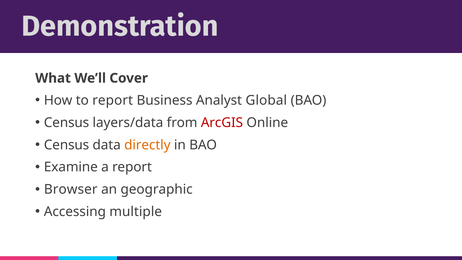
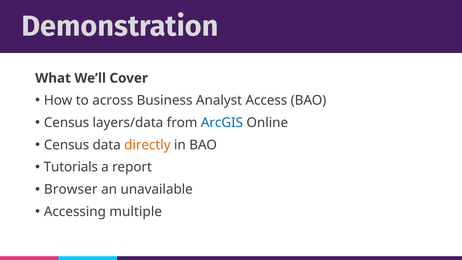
to report: report -> across (113, 100)
Global: Global -> Access (266, 100)
ArcGIS colour: red -> blue (222, 123)
Examine: Examine -> Tutorials (71, 167)
geographic: geographic -> unavailable (157, 189)
